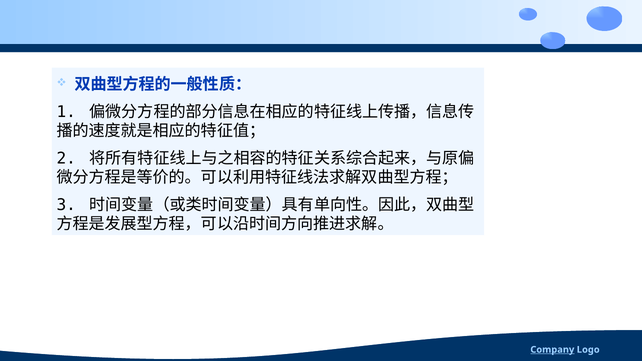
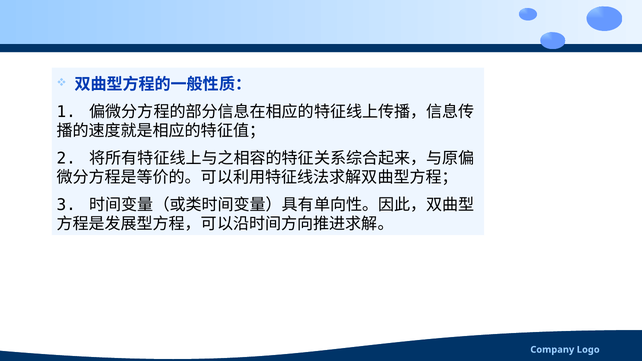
Company underline: present -> none (552, 350)
